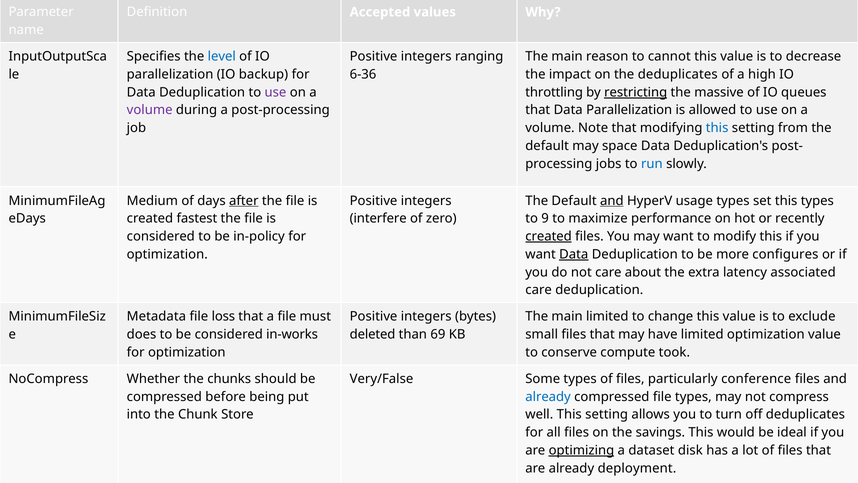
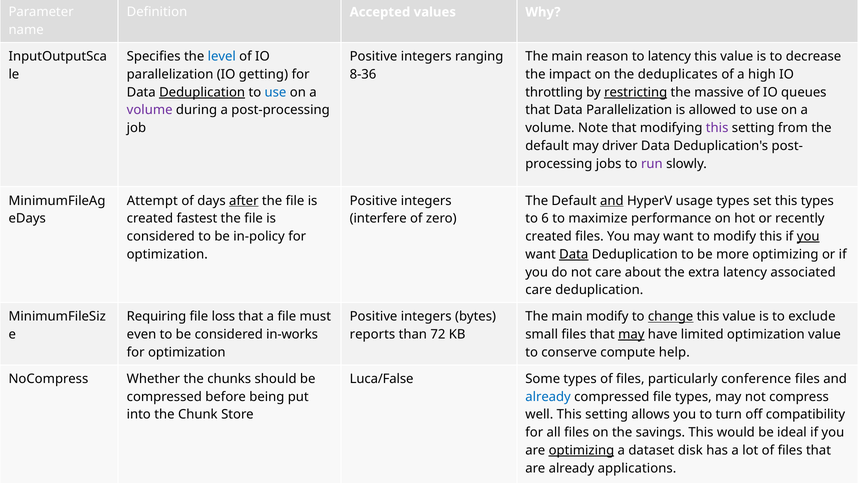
to cannot: cannot -> latency (669, 56)
backup: backup -> getting (263, 74)
6-36: 6-36 -> 8-36 (363, 74)
Deduplication underline: none -> present (202, 92)
use colour: purple -> blue (275, 92)
this colour: blue -> purple (717, 128)
space: space -> driver (620, 146)
run colour: blue -> purple (652, 164)
Medium: Medium -> Attempt (152, 201)
9: 9 -> 6 (545, 218)
created underline: present -> none (549, 236)
you underline: none -> present (808, 236)
more configures: configures -> optimizing (785, 254)
Metadata: Metadata -> Requiring (156, 316)
main limited: limited -> modify (607, 316)
change underline: none -> present (671, 316)
does: does -> even (142, 334)
deleted: deleted -> reports (372, 334)
69: 69 -> 72 (438, 334)
may underline: none -> present (631, 334)
took: took -> help (674, 352)
Very/False: Very/False -> Luca/False (382, 379)
off deduplicates: deduplicates -> compatibility (805, 414)
deployment: deployment -> applications (637, 468)
